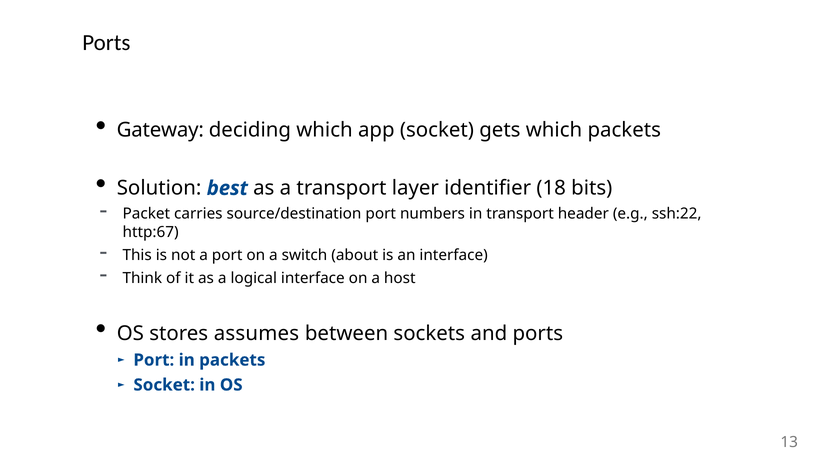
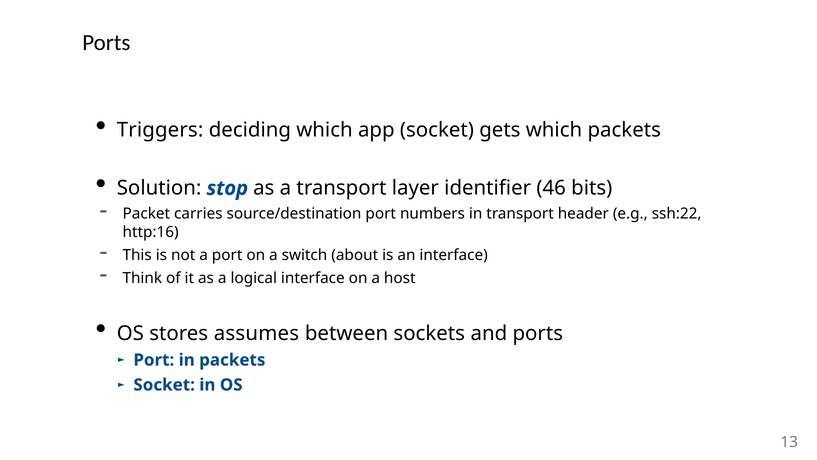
Gateway: Gateway -> Triggers (160, 130)
best: best -> stop (227, 188)
18: 18 -> 46 (551, 188)
http:67: http:67 -> http:16 (151, 232)
